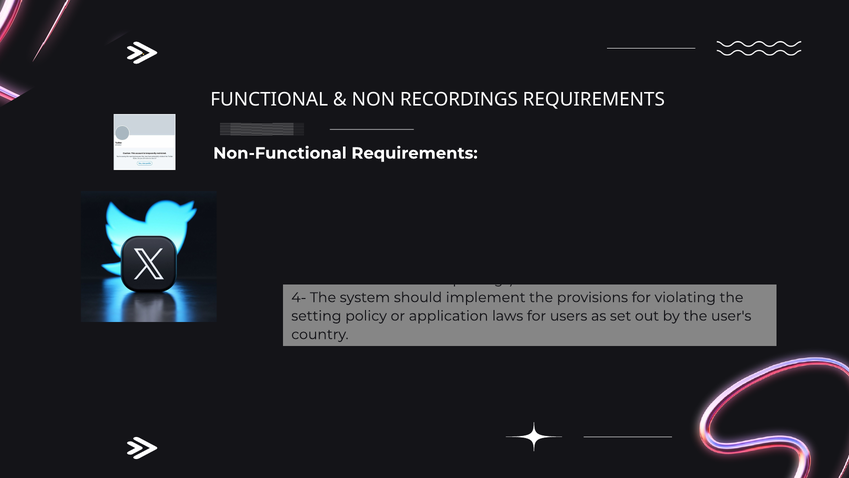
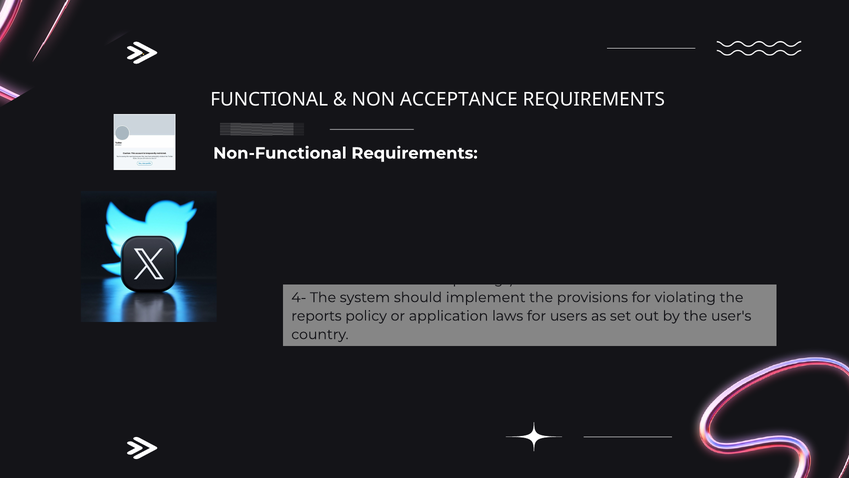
RECORDINGS: RECORDINGS -> ACCEPTANCE (459, 99)
setting: setting -> reports (316, 316)
